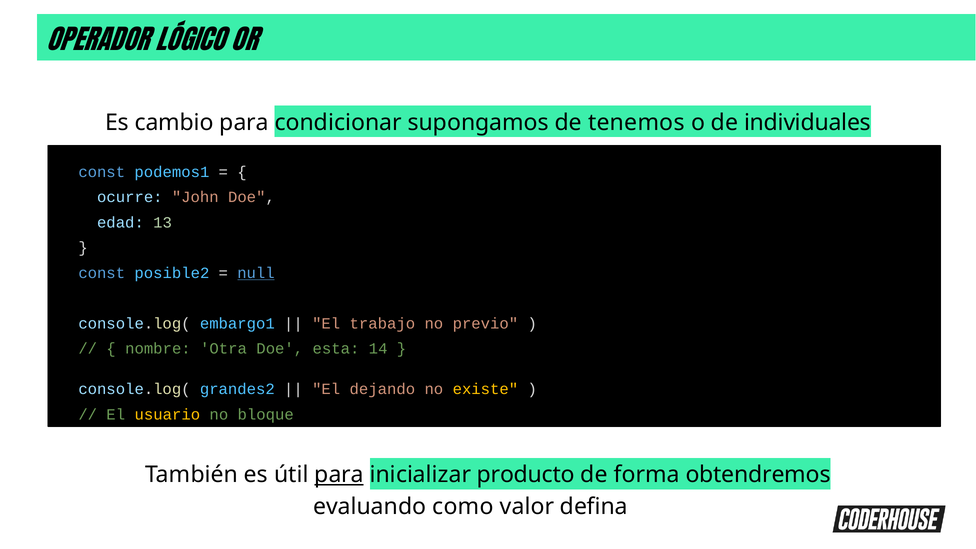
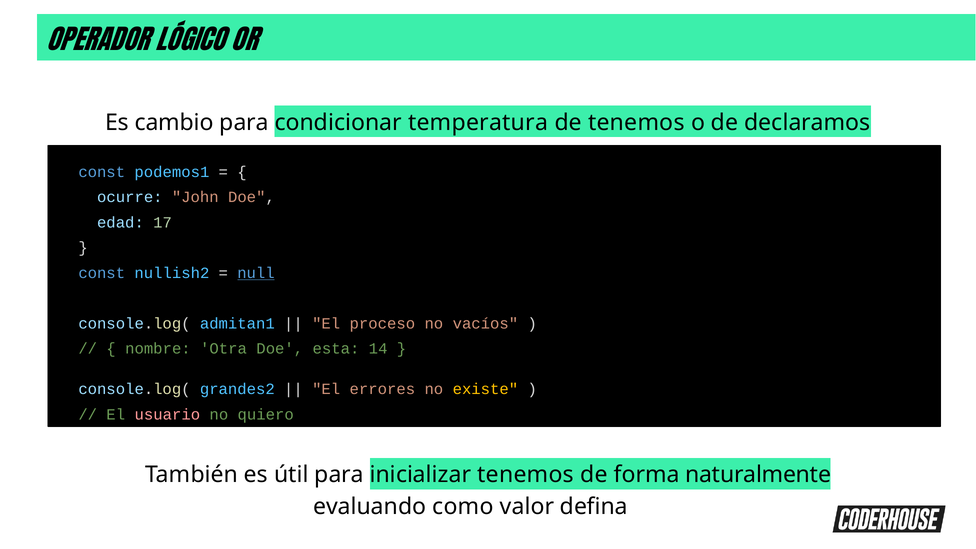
supongamos: supongamos -> temperatura (478, 123)
individuales: individuales -> declaramos (807, 123)
13: 13 -> 17 (163, 223)
posible2: posible2 -> nullish2 (172, 273)
embargo1: embargo1 -> admitan1 (237, 324)
trabajo: trabajo -> proceso (382, 324)
previo: previo -> vacíos (485, 324)
dejando: dejando -> errores (382, 389)
usuario colour: yellow -> pink (167, 414)
bloque: bloque -> quiero (266, 414)
para underline: present -> none (339, 475)
inicializar producto: producto -> tenemos (526, 475)
obtendremos: obtendremos -> naturalmente (758, 475)
